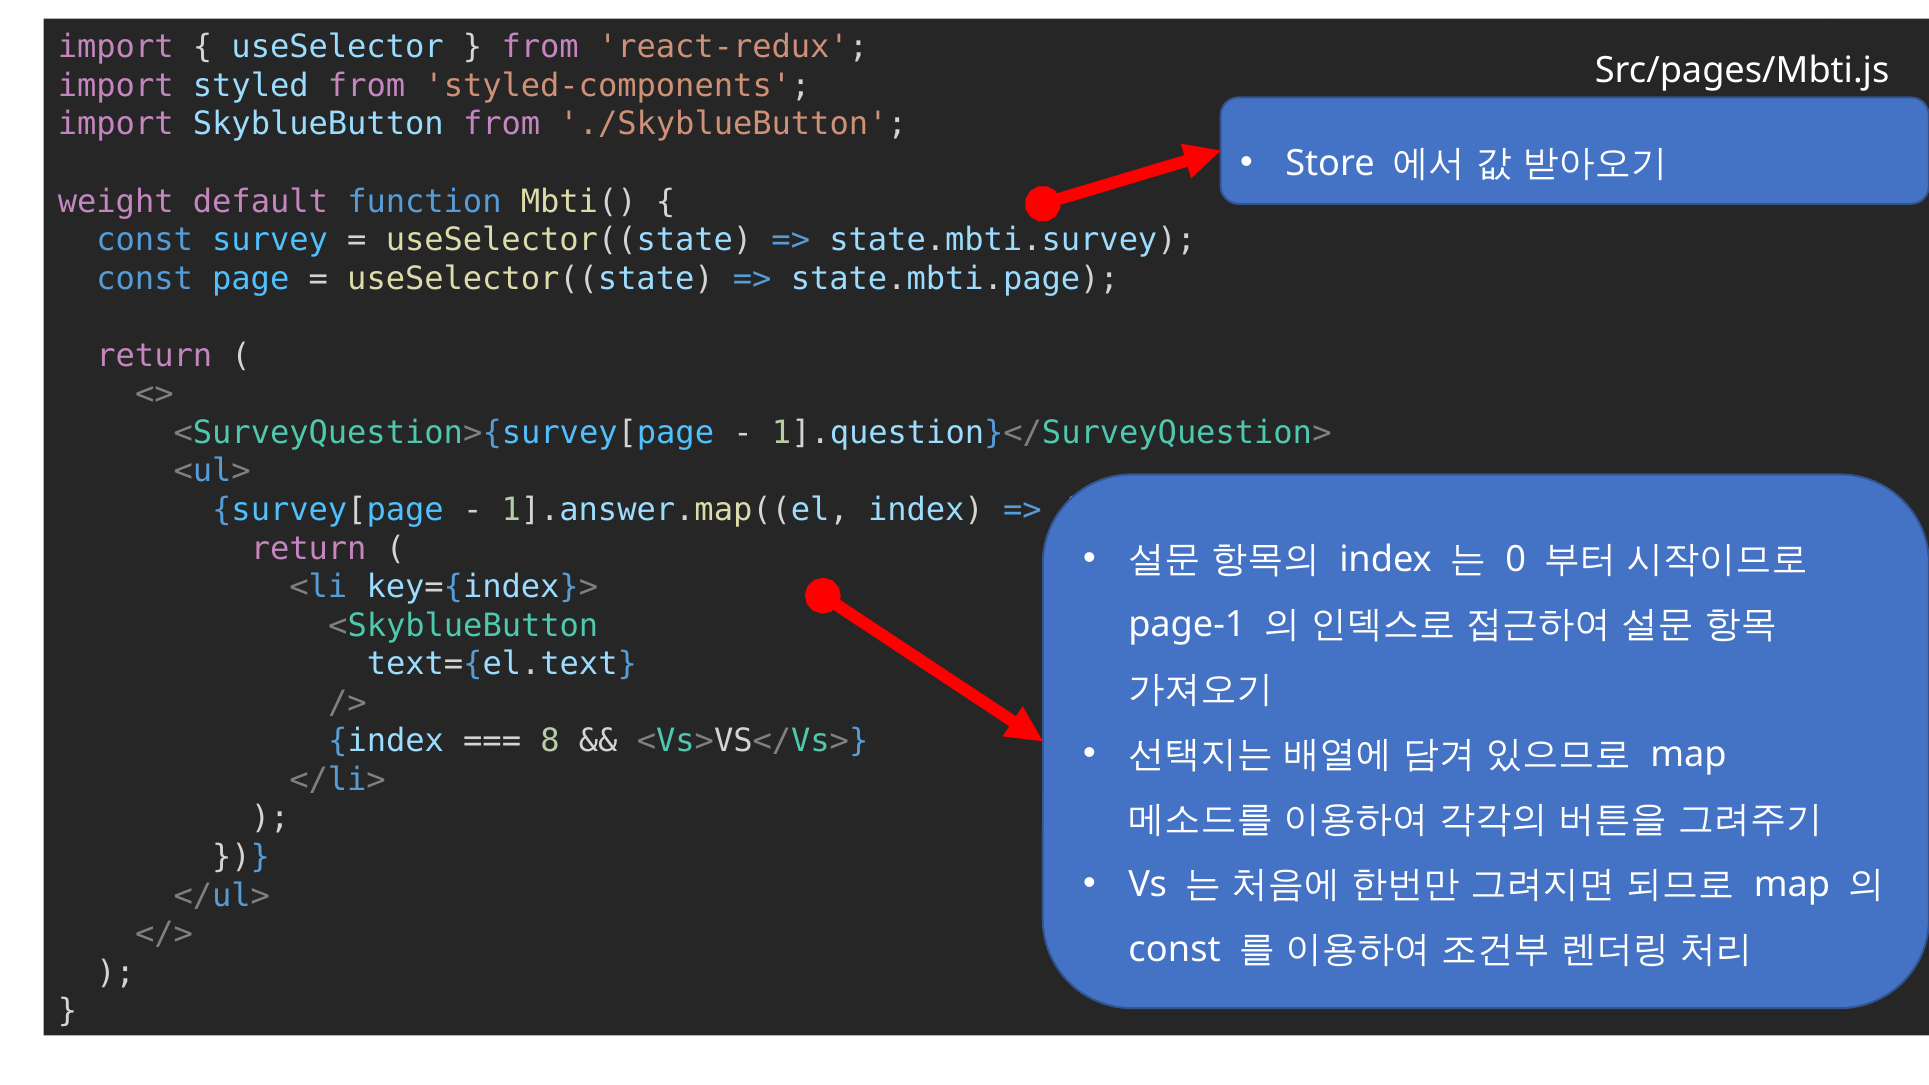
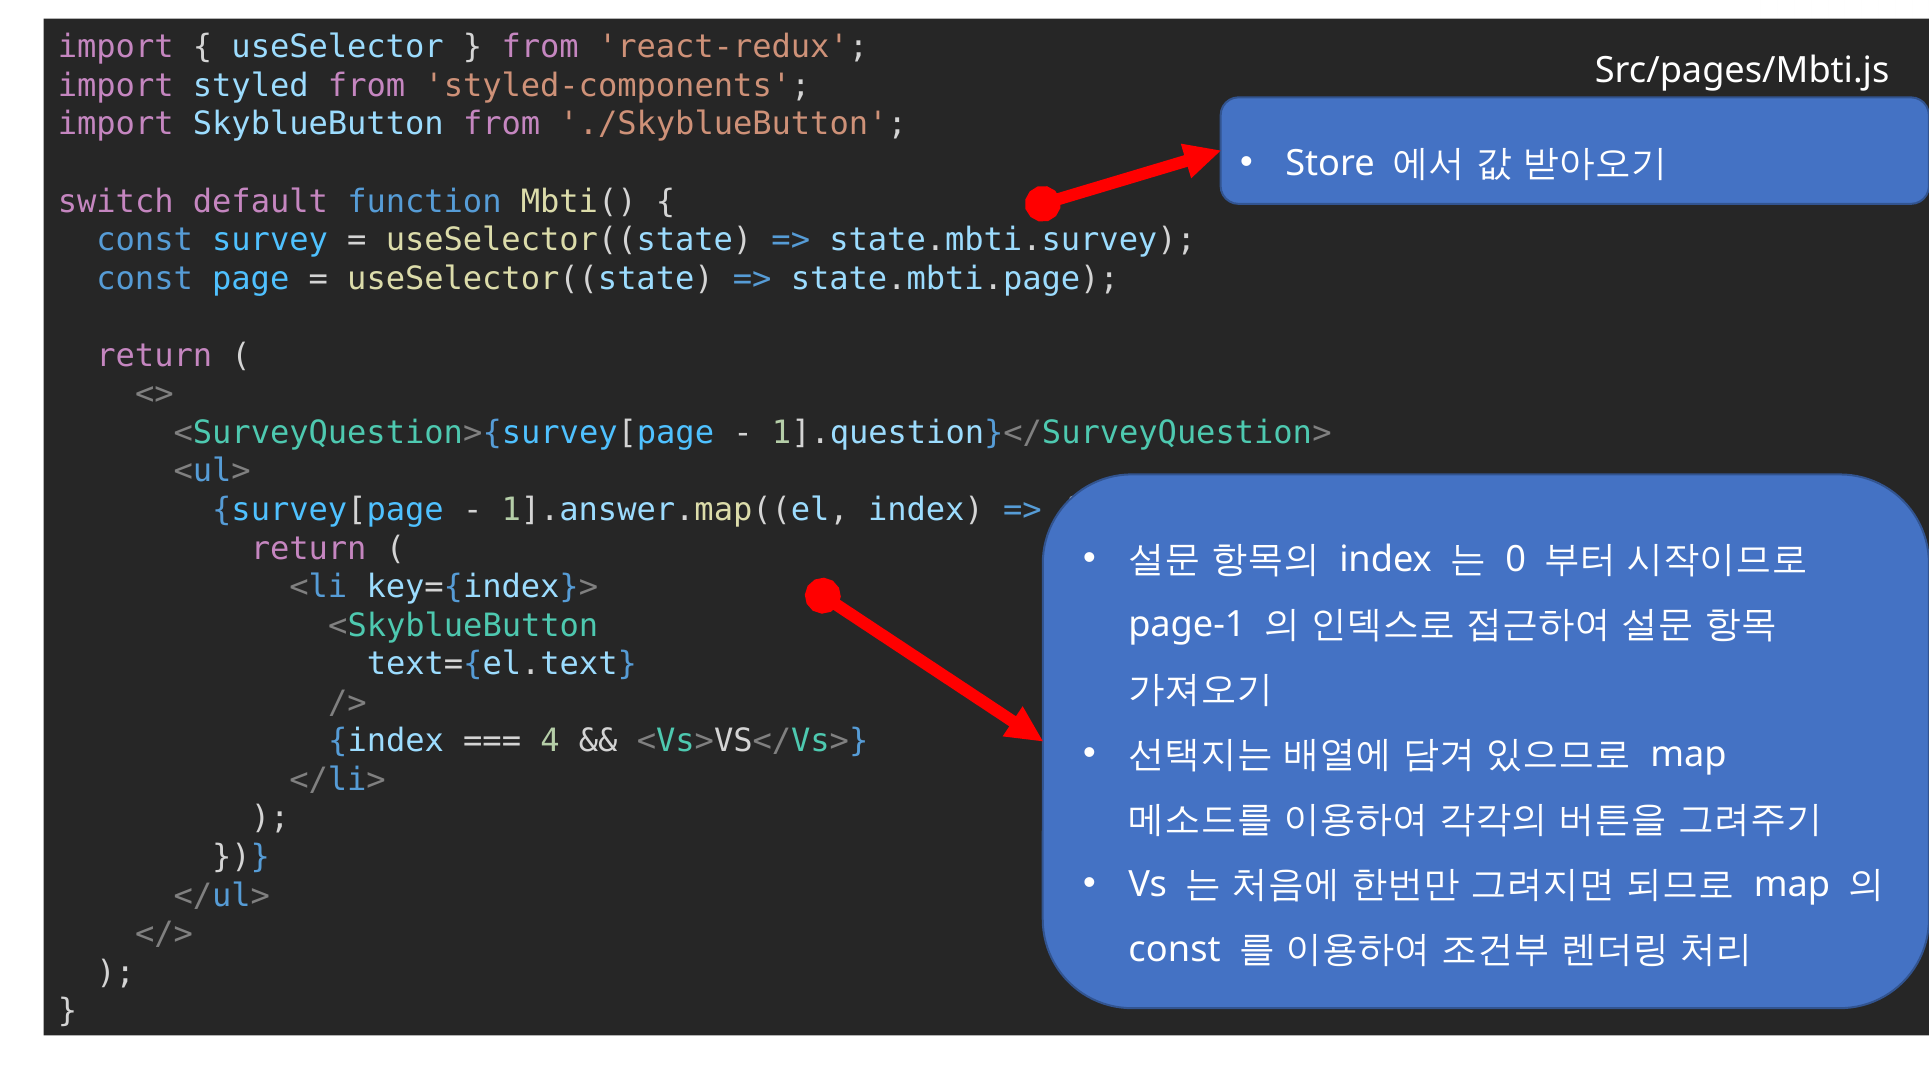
weight: weight -> switch (116, 201)
8: 8 -> 4 (550, 741)
